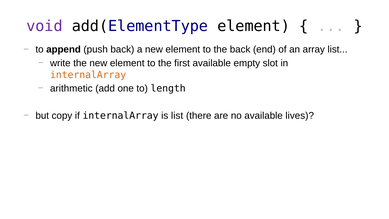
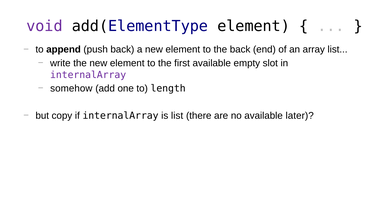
internalArray colour: orange -> purple (88, 75)
arithmetic: arithmetic -> somehow (71, 88)
lives: lives -> later (300, 116)
